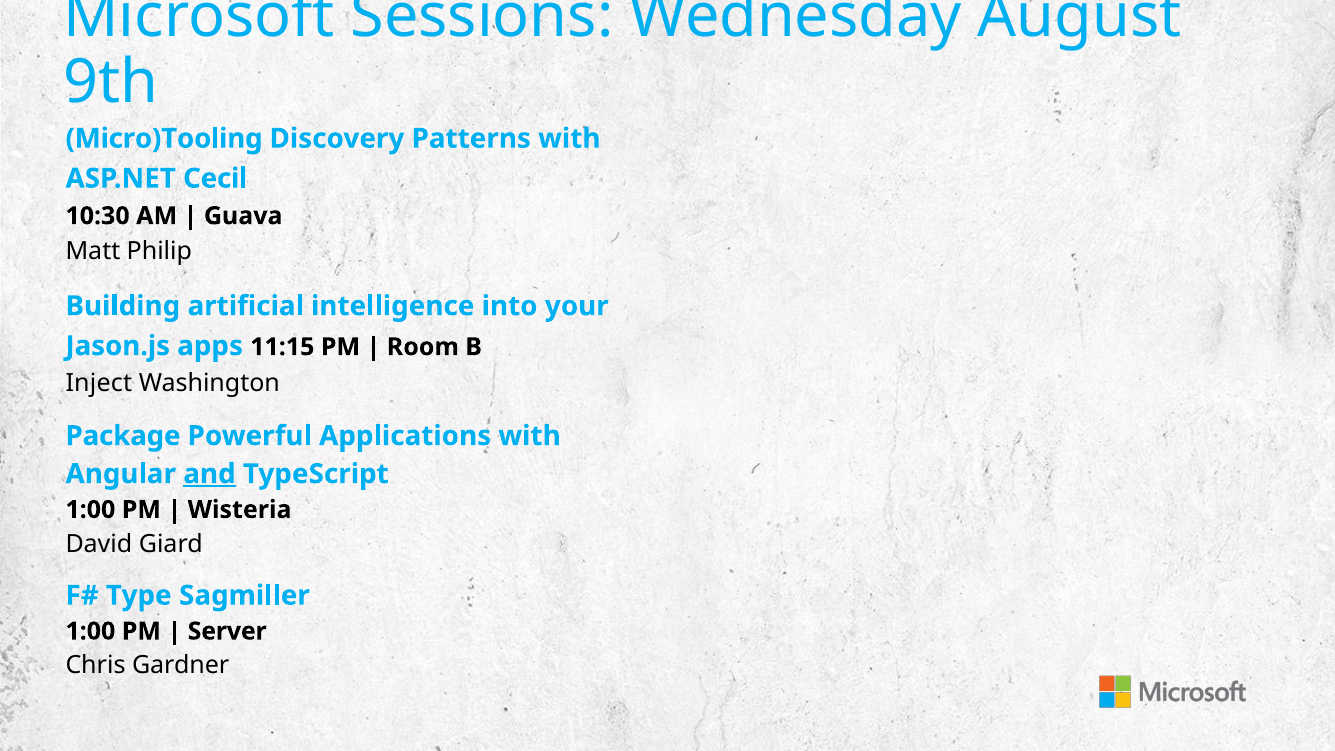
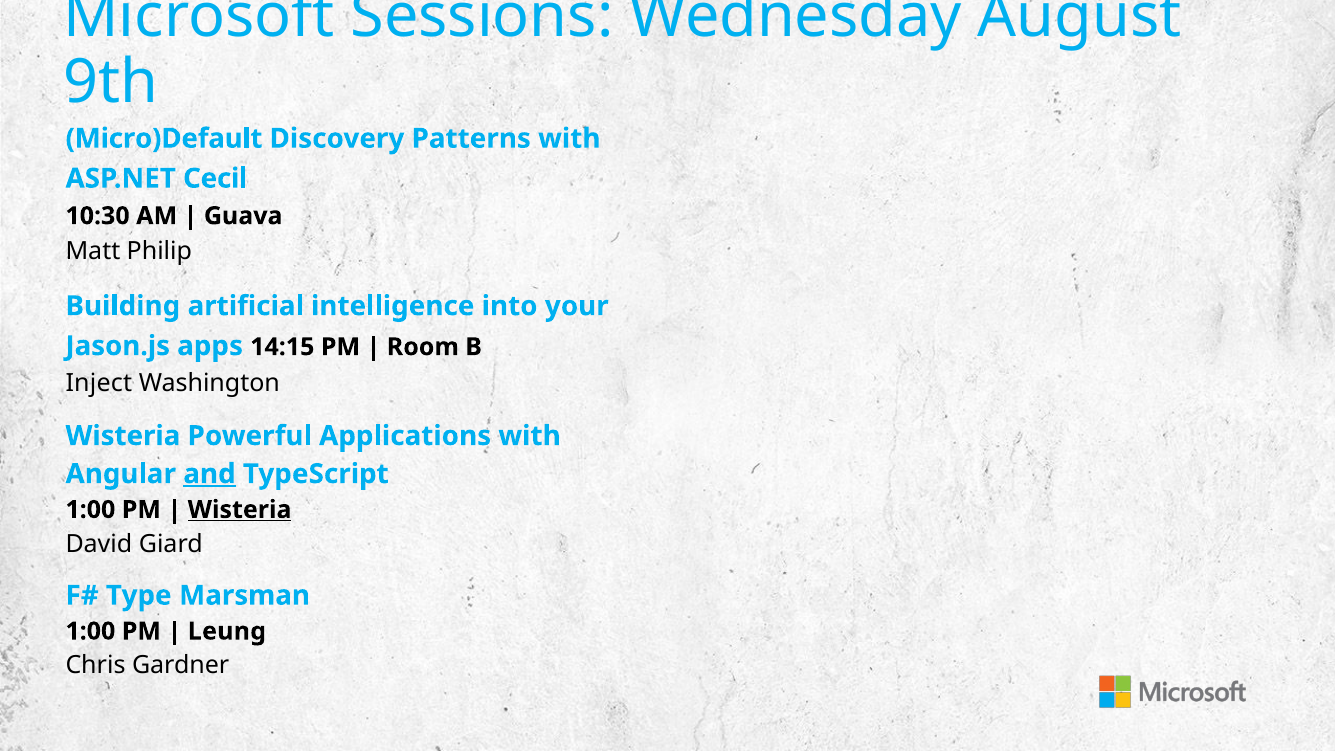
Micro)Tooling: Micro)Tooling -> Micro)Default (164, 139)
11:15: 11:15 -> 14:15 (282, 347)
Package: Package -> Wisteria (123, 436)
Wisteria underline: none -> present (240, 510)
Sagmiller: Sagmiller -> Marsman (244, 595)
Server: Server -> Leung (227, 631)
